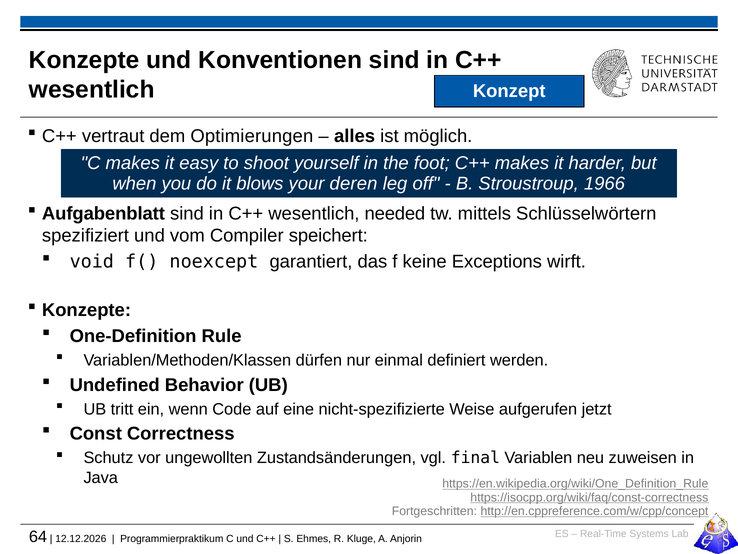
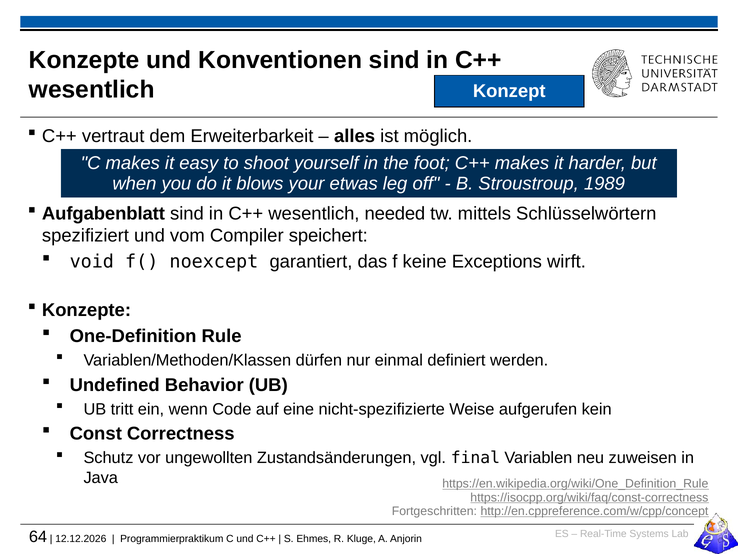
Optimierungen: Optimierungen -> Erweiterbarkeit (252, 136)
deren: deren -> etwas (354, 183)
1966: 1966 -> 1989 (604, 183)
jetzt: jetzt -> kein (597, 409)
